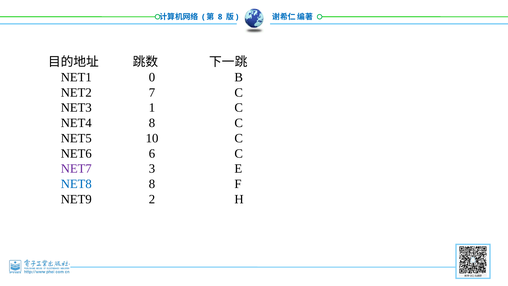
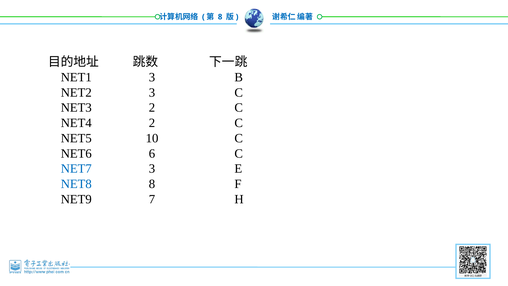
NET1 0: 0 -> 3 (152, 77)
NET2 7: 7 -> 3 (152, 92)
NET3 1: 1 -> 2 (152, 108)
NET4 8: 8 -> 2 (152, 123)
NET7 colour: purple -> blue (76, 169)
2: 2 -> 7 (152, 199)
